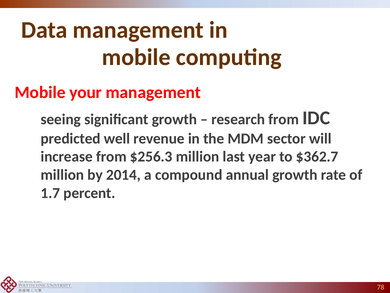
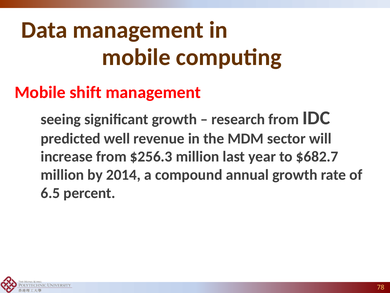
your: your -> shift (86, 92)
$362.7: $362.7 -> $682.7 (317, 156)
1.7: 1.7 -> 6.5 (50, 193)
